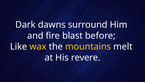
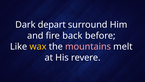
dawns: dawns -> depart (52, 25)
blast: blast -> back (72, 36)
mountains colour: yellow -> pink (88, 46)
